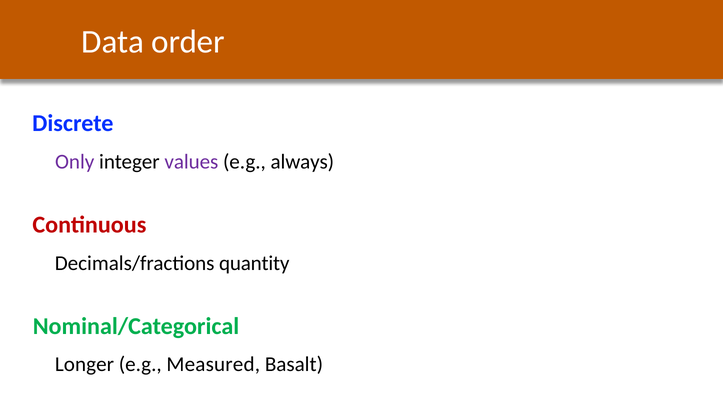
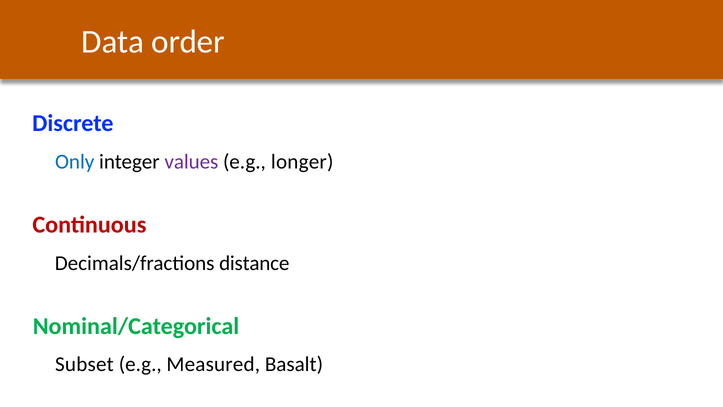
Only colour: purple -> blue (75, 162)
always: always -> longer (302, 162)
quantity: quantity -> distance (254, 263)
Longer: Longer -> Subset (84, 364)
